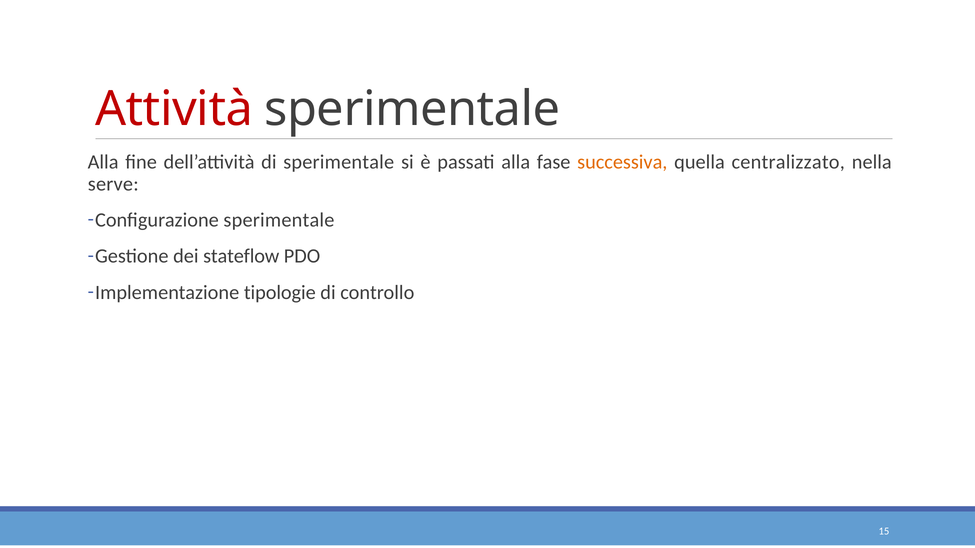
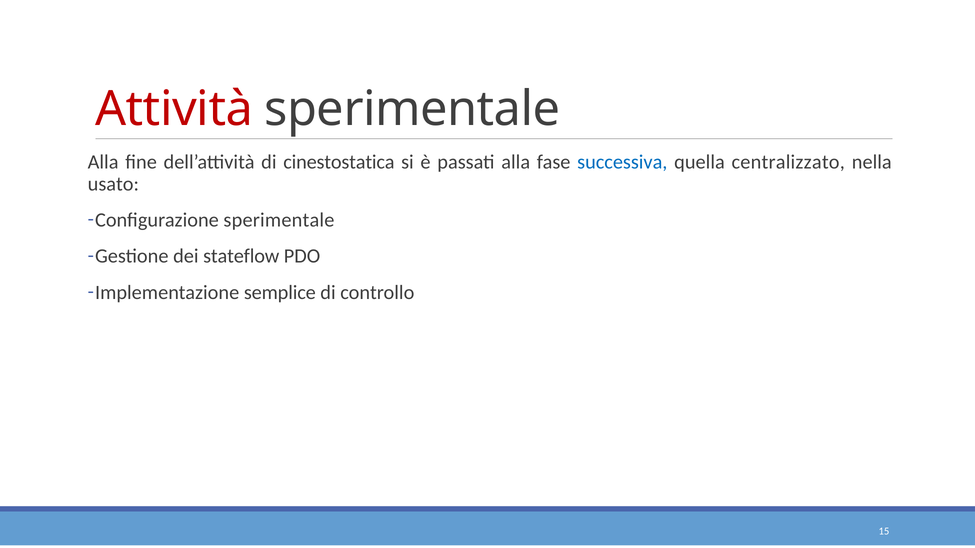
di sperimentale: sperimentale -> cinestostatica (339, 162)
successiva colour: orange -> blue (622, 162)
serve: serve -> usato (113, 184)
tipologie: tipologie -> semplice (280, 293)
